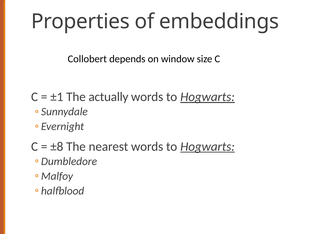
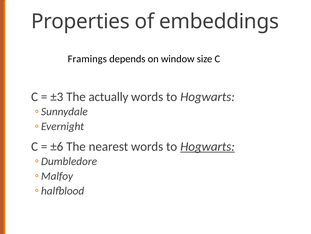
Collobert: Collobert -> Framings (87, 59)
±1: ±1 -> ±3 (57, 97)
Hogwarts underline: present -> none (208, 97)
±8: ±8 -> ±6 (57, 146)
